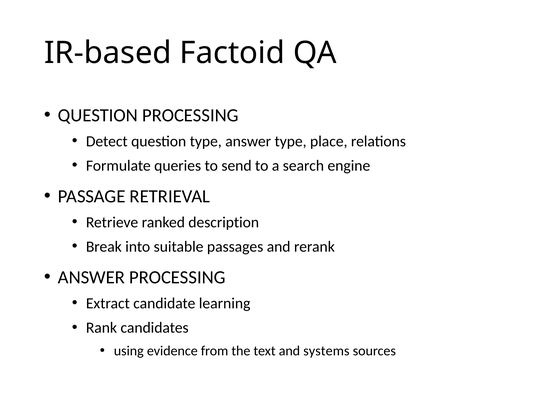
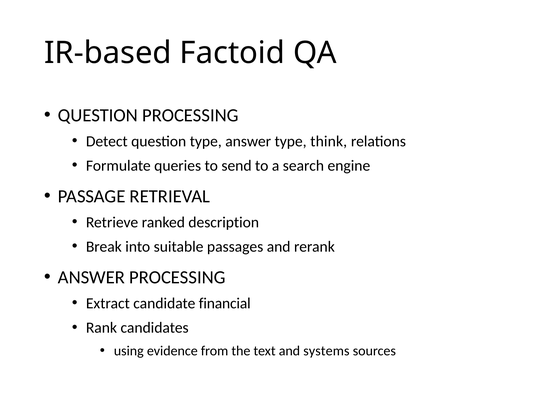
place: place -> think (329, 141)
learning: learning -> financial (225, 304)
